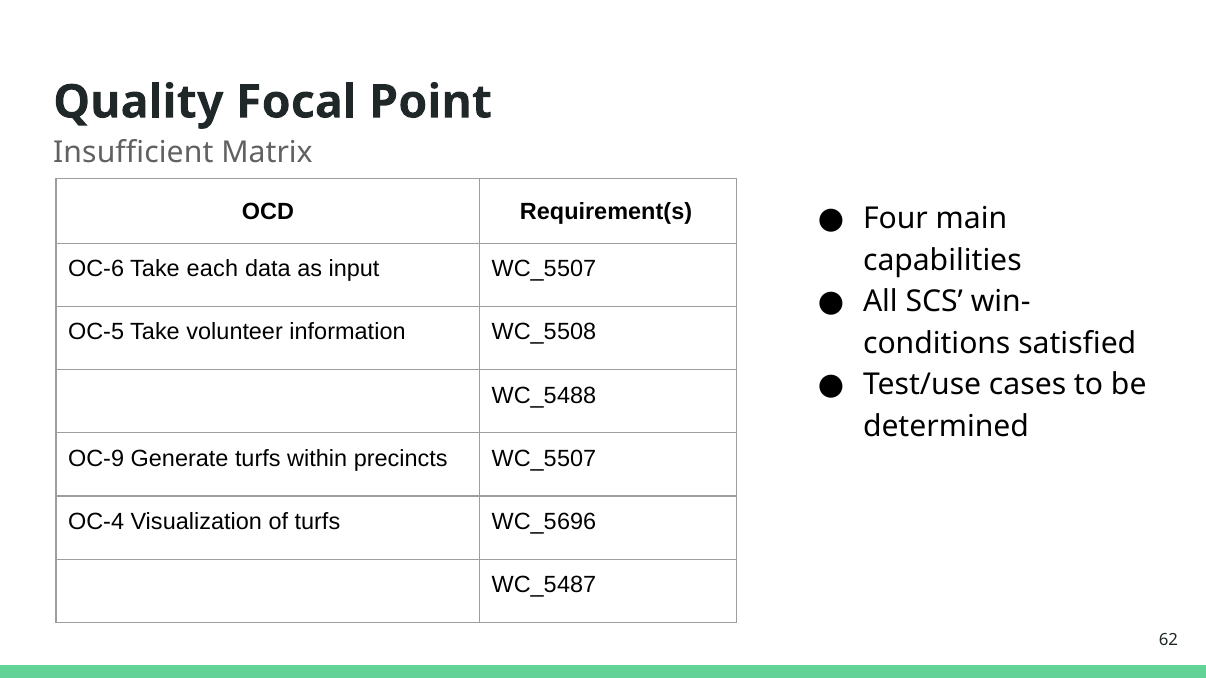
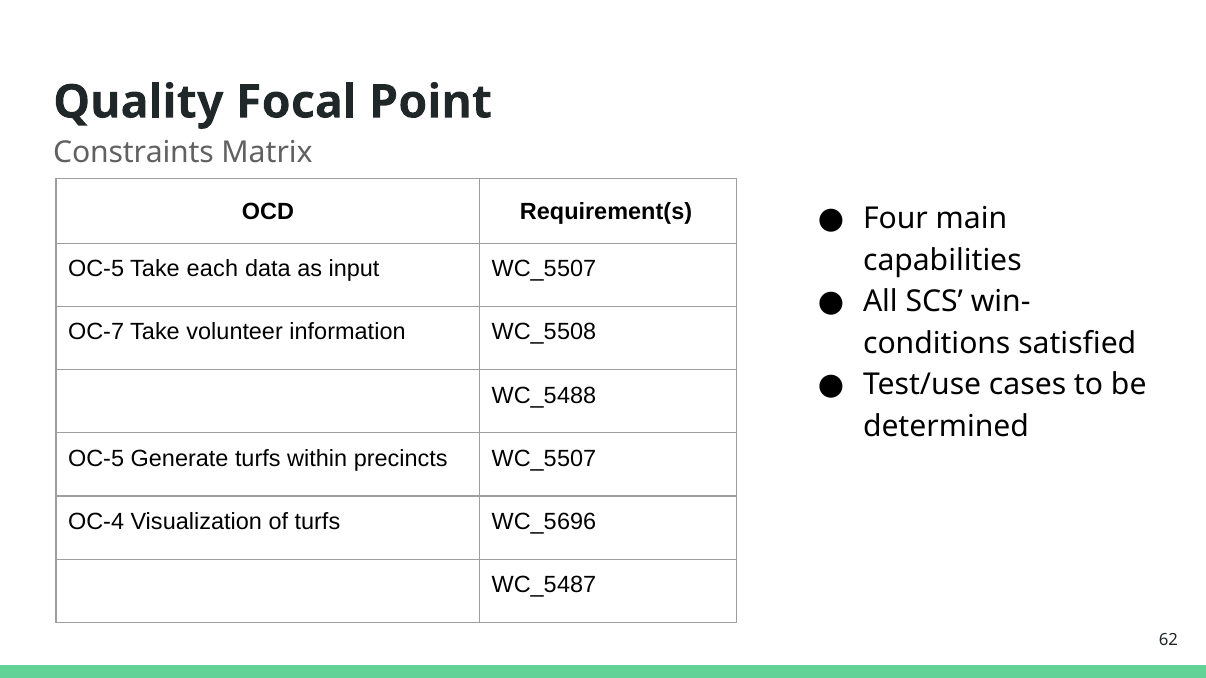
Insufficient: Insufficient -> Constraints (133, 153)
OC-6: OC-6 -> OC-5 (96, 269)
OC-5: OC-5 -> OC-7 (96, 332)
OC-9: OC-9 -> OC-5 (96, 459)
